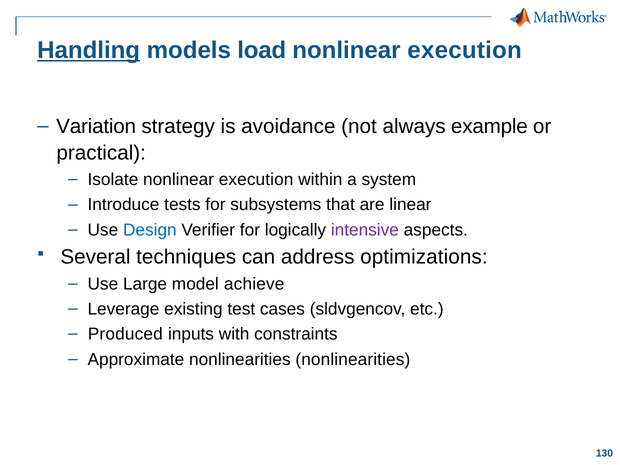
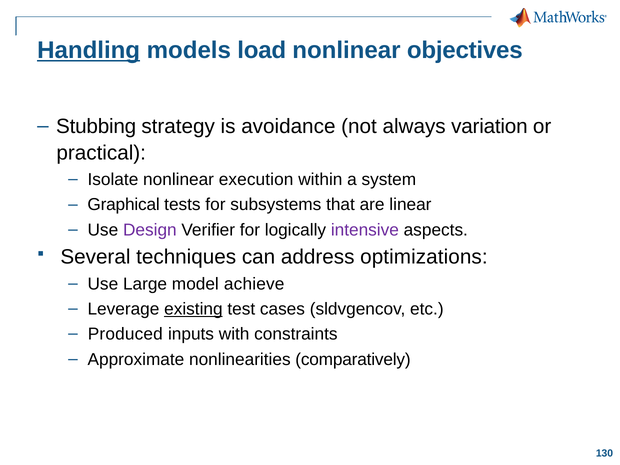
execution: execution -> objectives (465, 50)
Variation: Variation -> Stubbing (96, 127)
example: example -> variation (489, 127)
Introduce: Introduce -> Graphical (124, 205)
Design colour: blue -> purple (150, 230)
existing underline: none -> present (193, 309)
nonlinearities nonlinearities: nonlinearities -> comparatively (353, 359)
